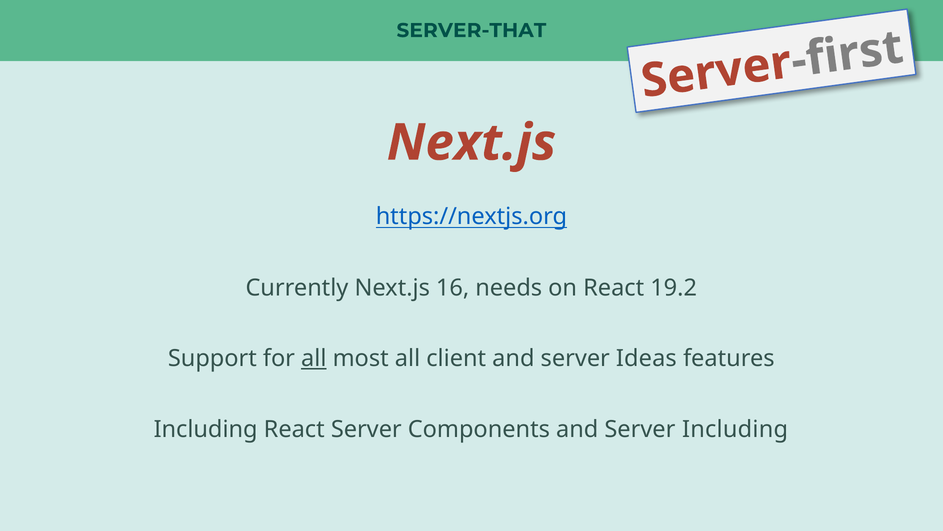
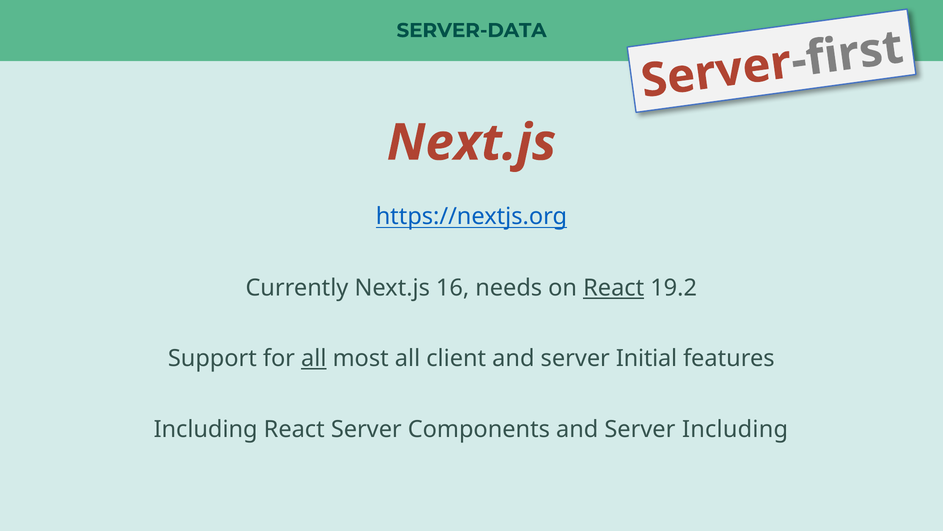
SERVER-THAT: SERVER-THAT -> SERVER-DATA (472, 30)
React underline: none -> present (614, 288)
Ideas: Ideas -> Initial (647, 358)
